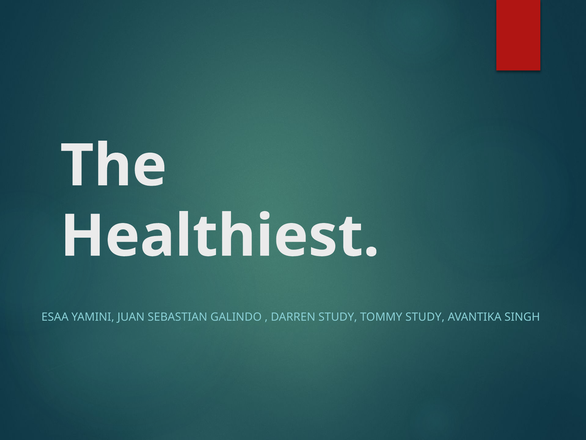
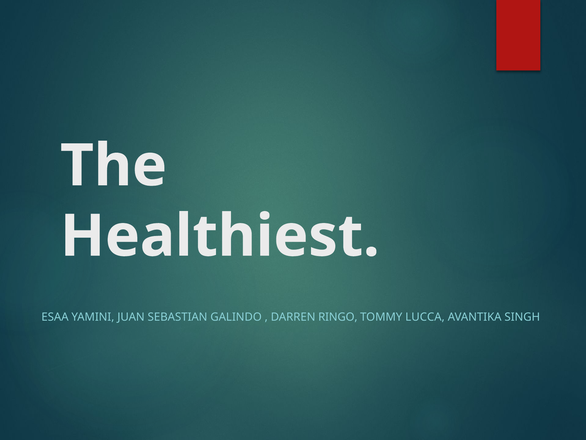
DARREN STUDY: STUDY -> RINGO (338, 317)
TOMMY STUDY: STUDY -> LUCCA (425, 317)
